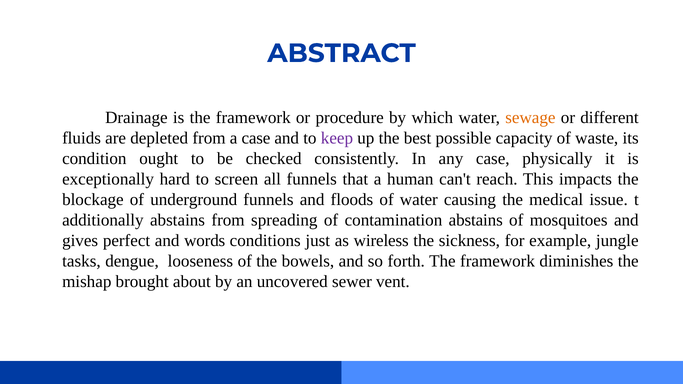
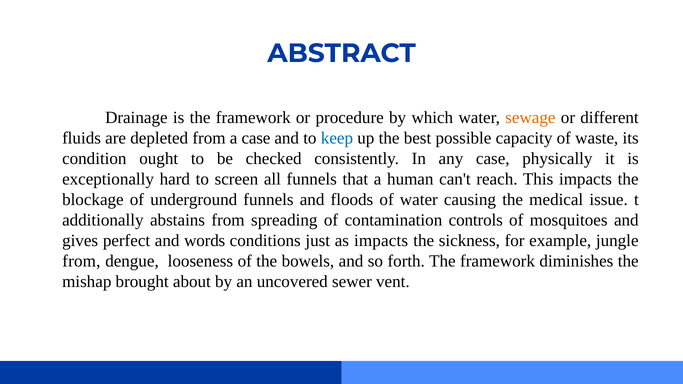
keep colour: purple -> blue (337, 138)
contamination abstains: abstains -> controls (476, 220)
as wireless: wireless -> impacts (381, 241)
tasks: tasks -> from (81, 261)
